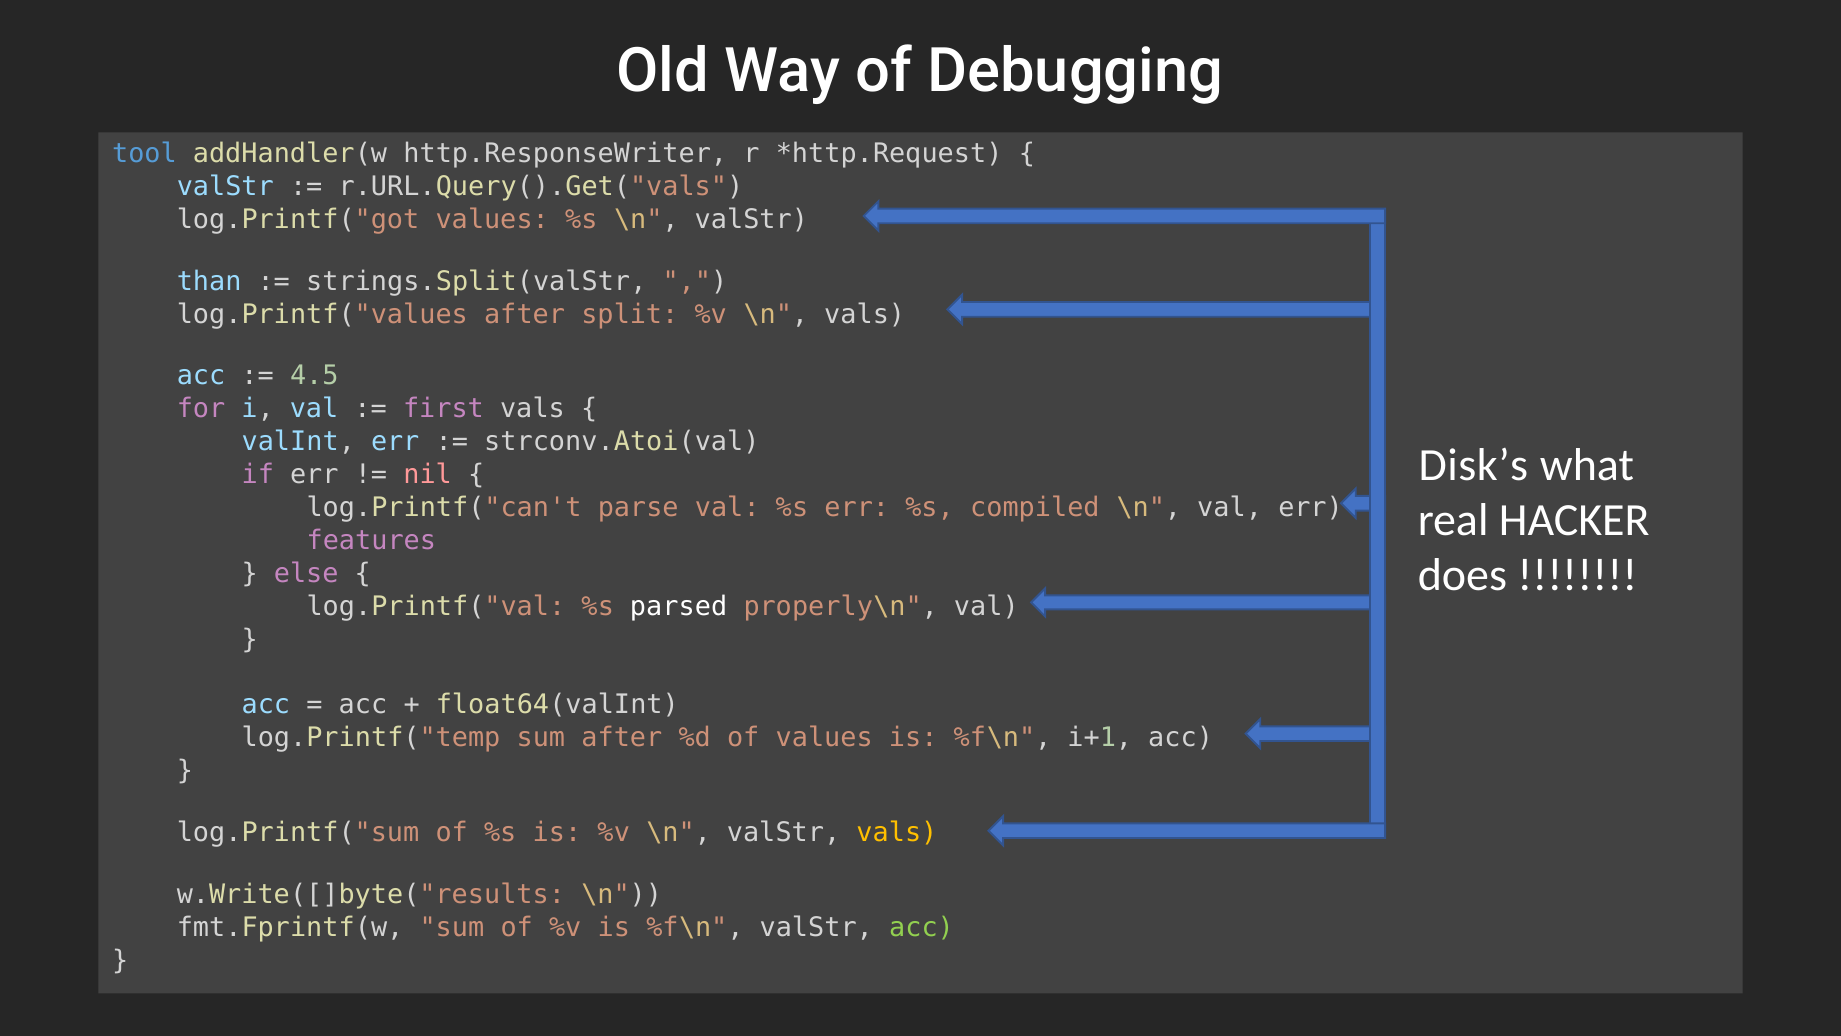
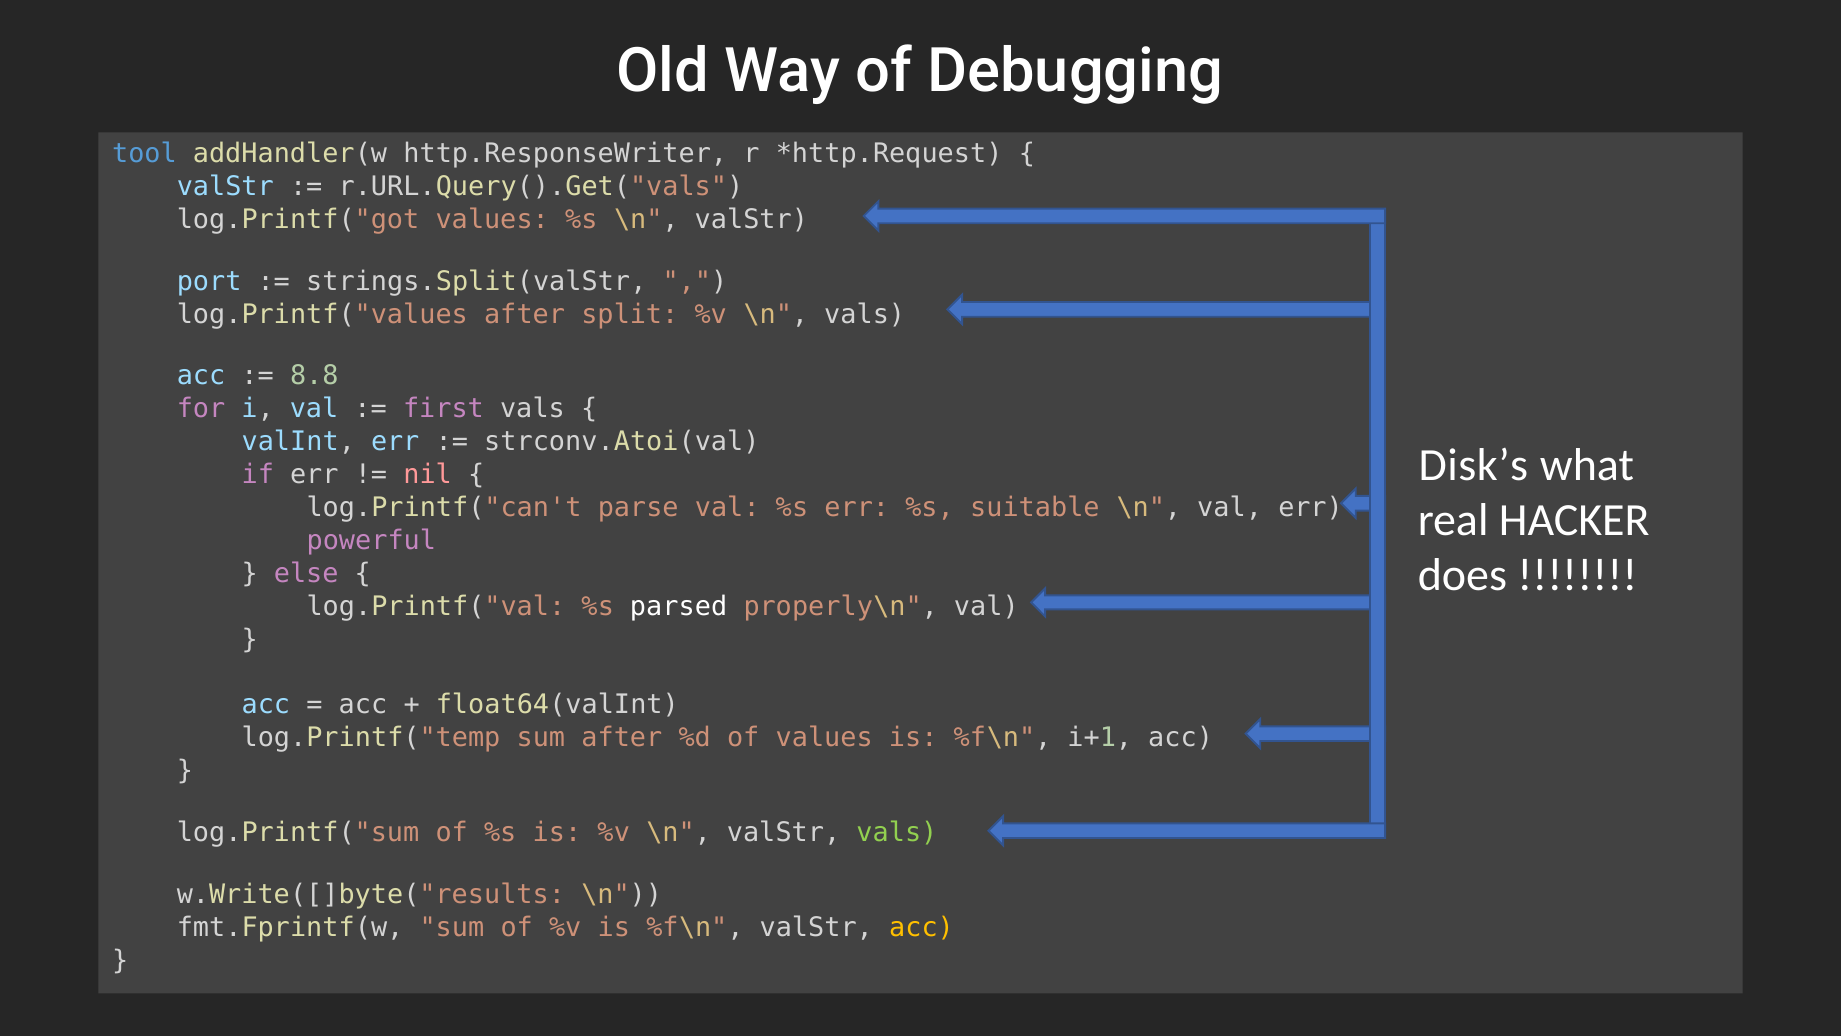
than: than -> port (209, 281)
4.5: 4.5 -> 8.8 (314, 376)
compiled: compiled -> suitable (1035, 508)
features: features -> powerful (371, 540)
vals colour: yellow -> light green (897, 832)
acc colour: light green -> yellow (922, 927)
